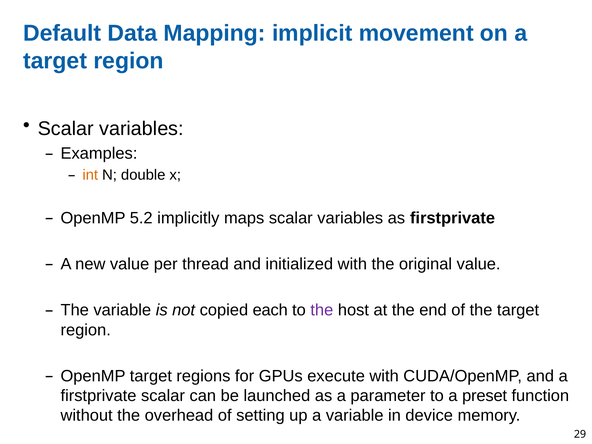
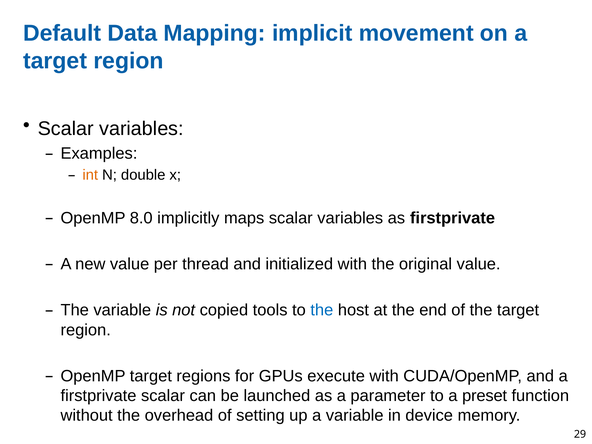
5.2: 5.2 -> 8.0 (141, 218)
each: each -> tools (270, 310)
the colour: purple -> blue (322, 310)
